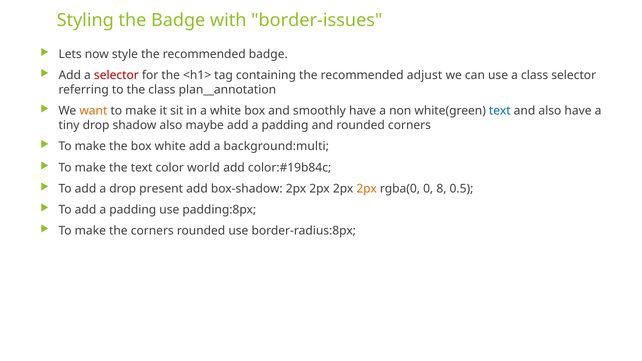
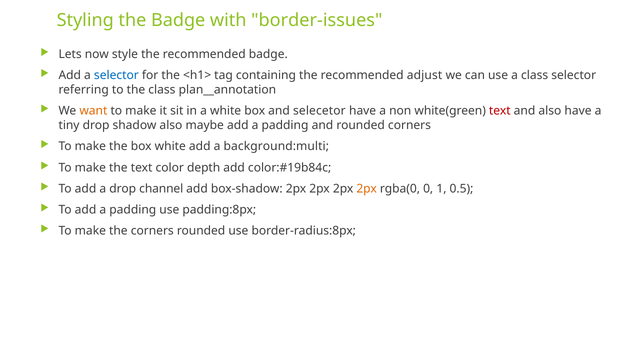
selector colour: red -> blue (116, 75)
smoothly: smoothly -> selecetor (319, 111)
text colour: blue -> red (500, 111)
world: world -> depth (204, 168)
present: present -> channel (161, 189)
8: 8 -> 1 (441, 189)
